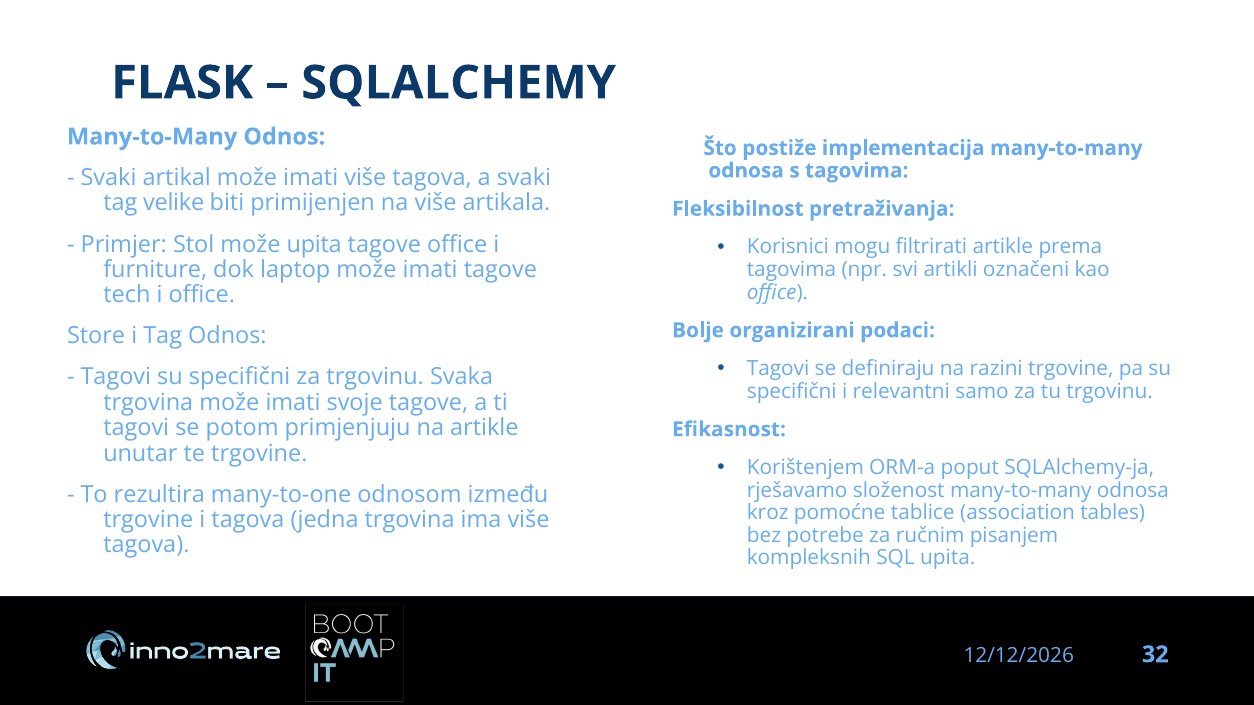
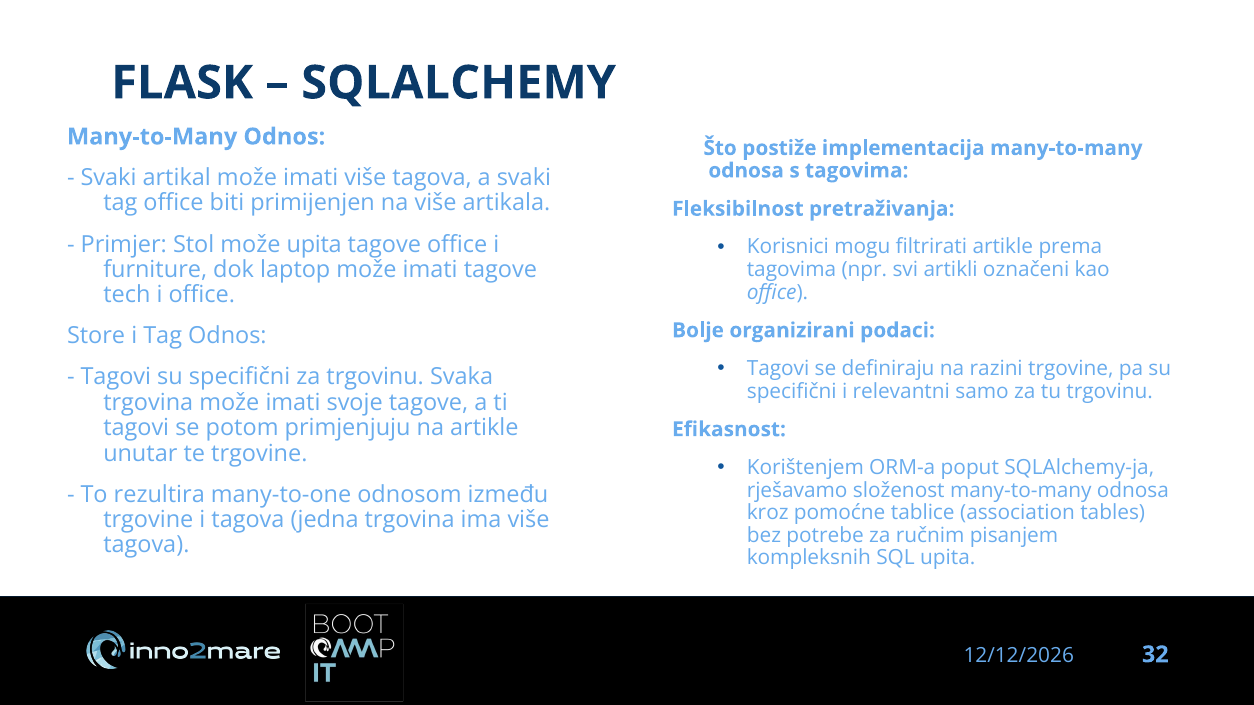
tag velike: velike -> office (174, 203)
